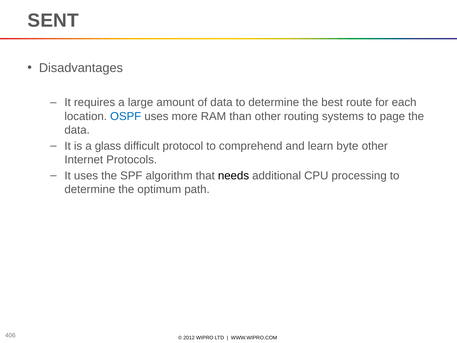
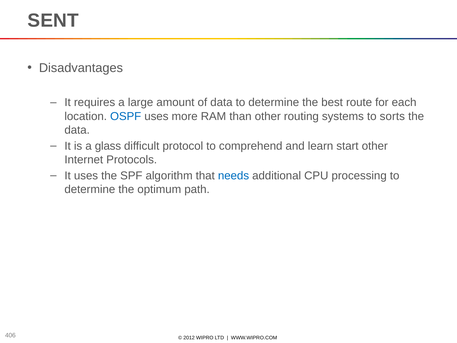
page: page -> sorts (392, 116)
byte: byte -> start (347, 146)
needs colour: black -> blue (233, 176)
